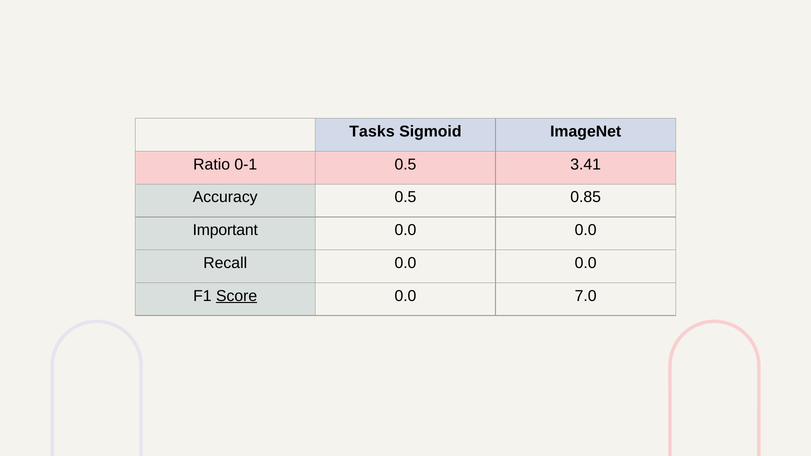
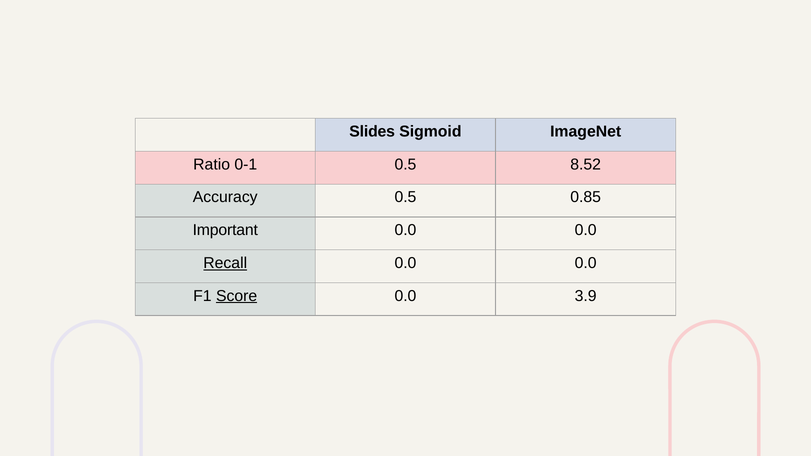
Tasks: Tasks -> Slides (372, 132)
3.41: 3.41 -> 8.52 (586, 164)
Recall underline: none -> present (225, 263)
7.0: 7.0 -> 3.9 (586, 296)
